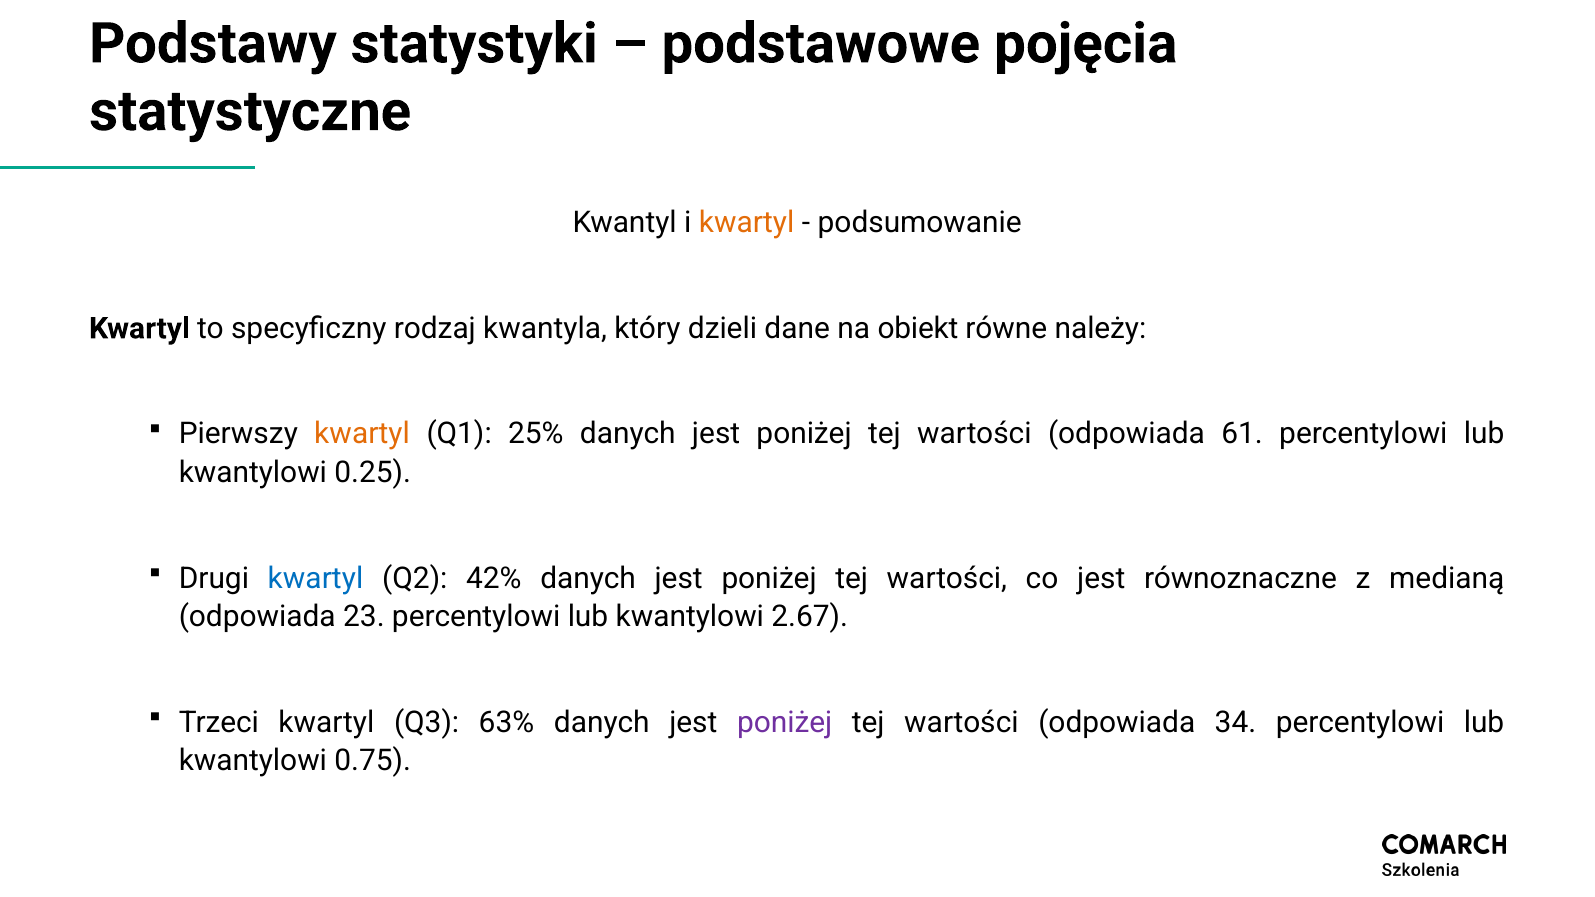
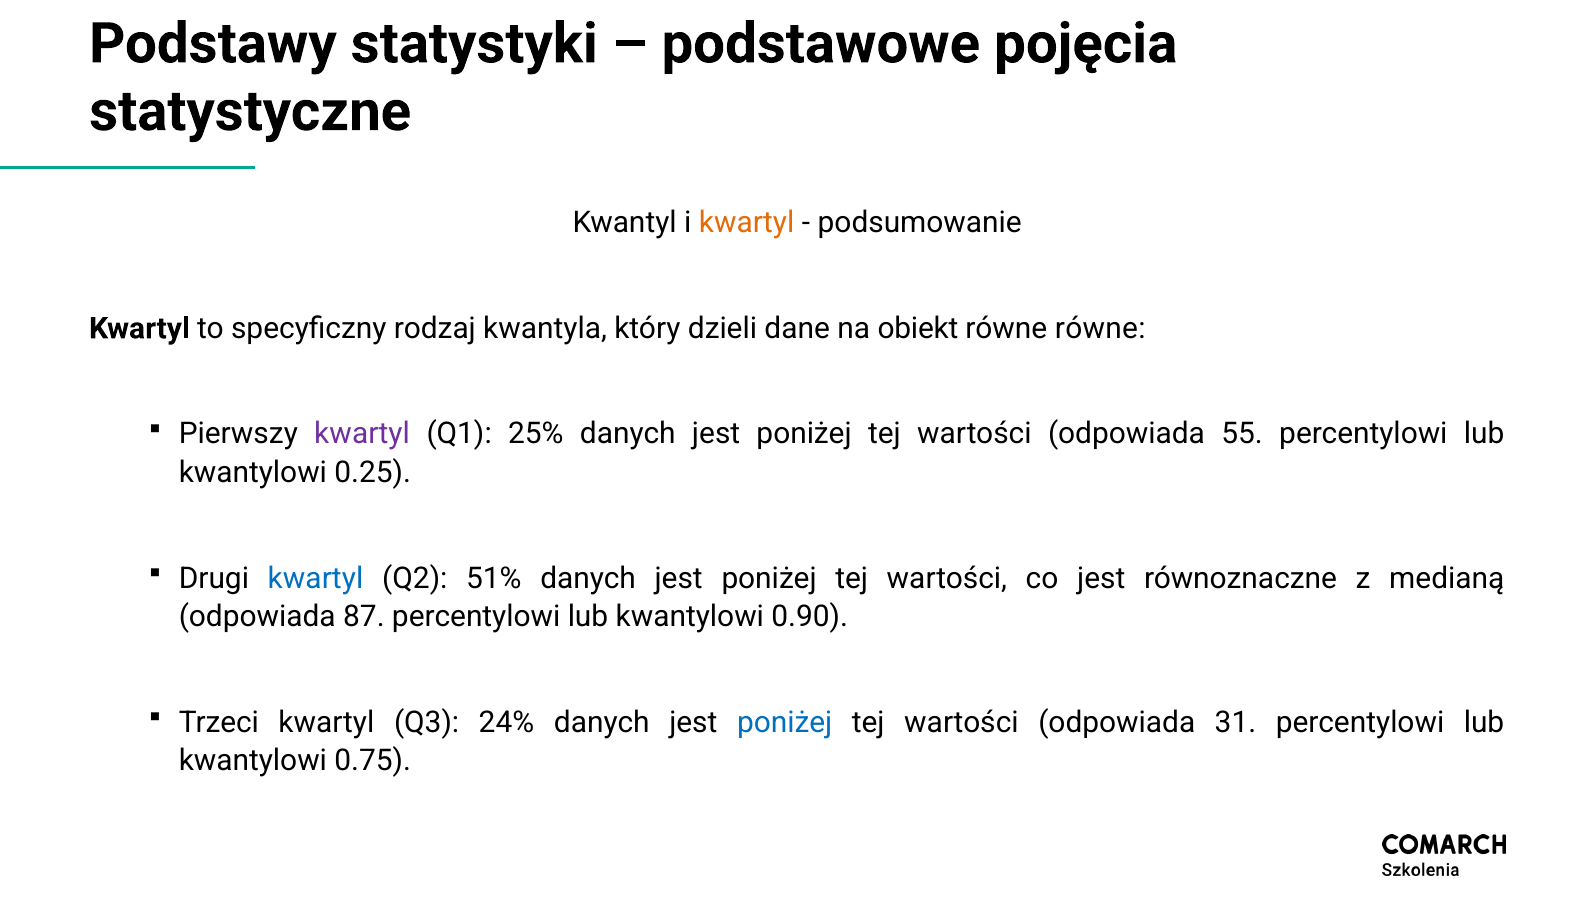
równe należy: należy -> równe (1100, 329)
kwartyl colour: orange -> purple (362, 434)
61: 61 -> 55 (1242, 434)
42%: 42% -> 51% (494, 578)
23: 23 -> 87 (364, 617)
2.67: 2.67 -> 0.90 (810, 617)
63%: 63% -> 24% (507, 722)
poniżej colour: purple -> blue (785, 722)
34: 34 -> 31 (1235, 722)
